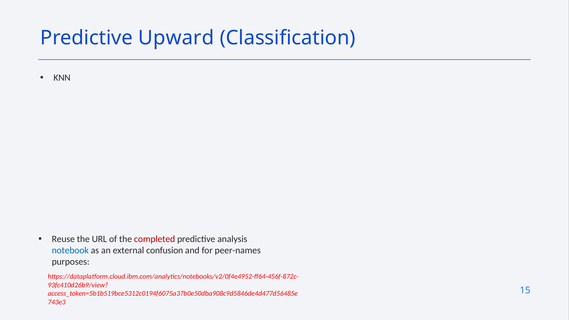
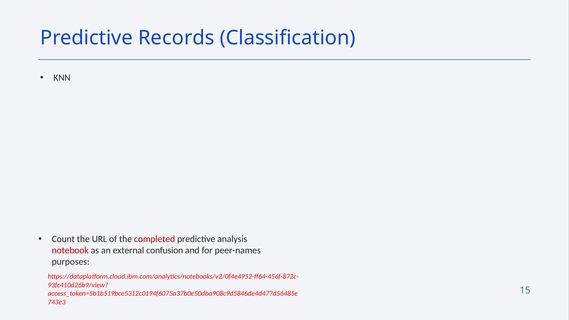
Upward: Upward -> Records (176, 38)
Reuse: Reuse -> Count (63, 239)
notebook colour: blue -> red (70, 251)
